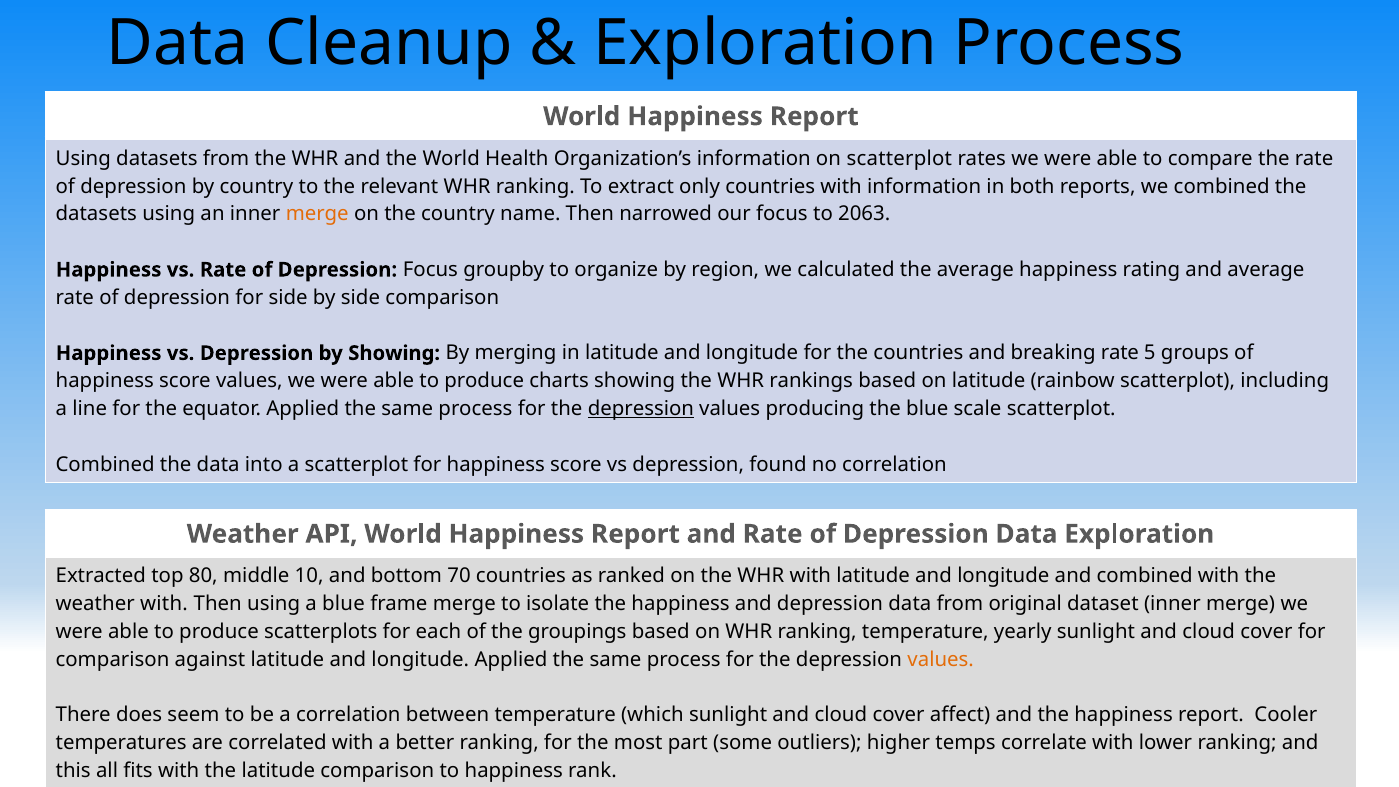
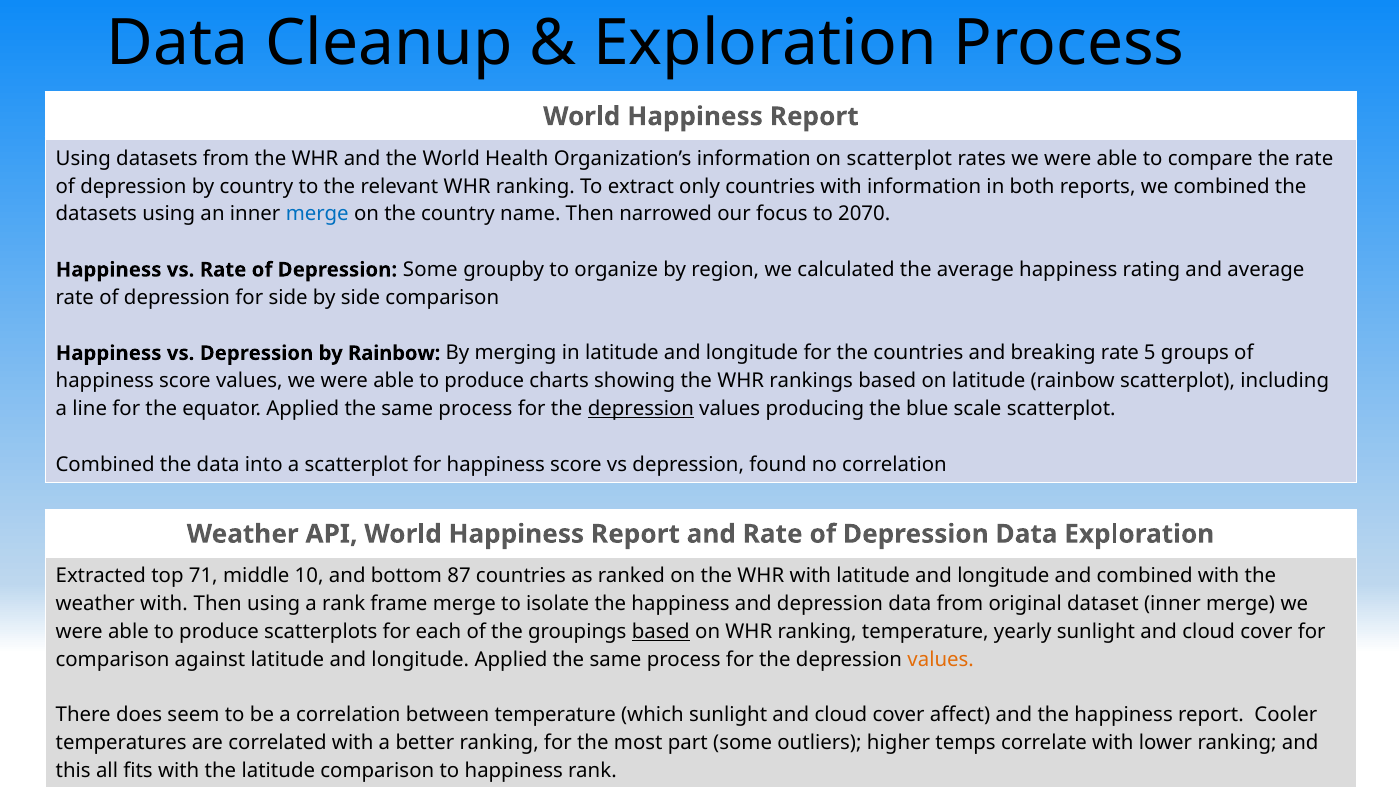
merge colour: orange -> blue (317, 214)
2063: 2063 -> 2070 (864, 214)
Depression Focus: Focus -> Some (430, 270)
by Showing: Showing -> Rainbow (394, 353)
80: 80 -> 71 (203, 576)
70: 70 -> 87 (459, 576)
a blue: blue -> rank (344, 604)
based underline: none -> present (661, 632)
